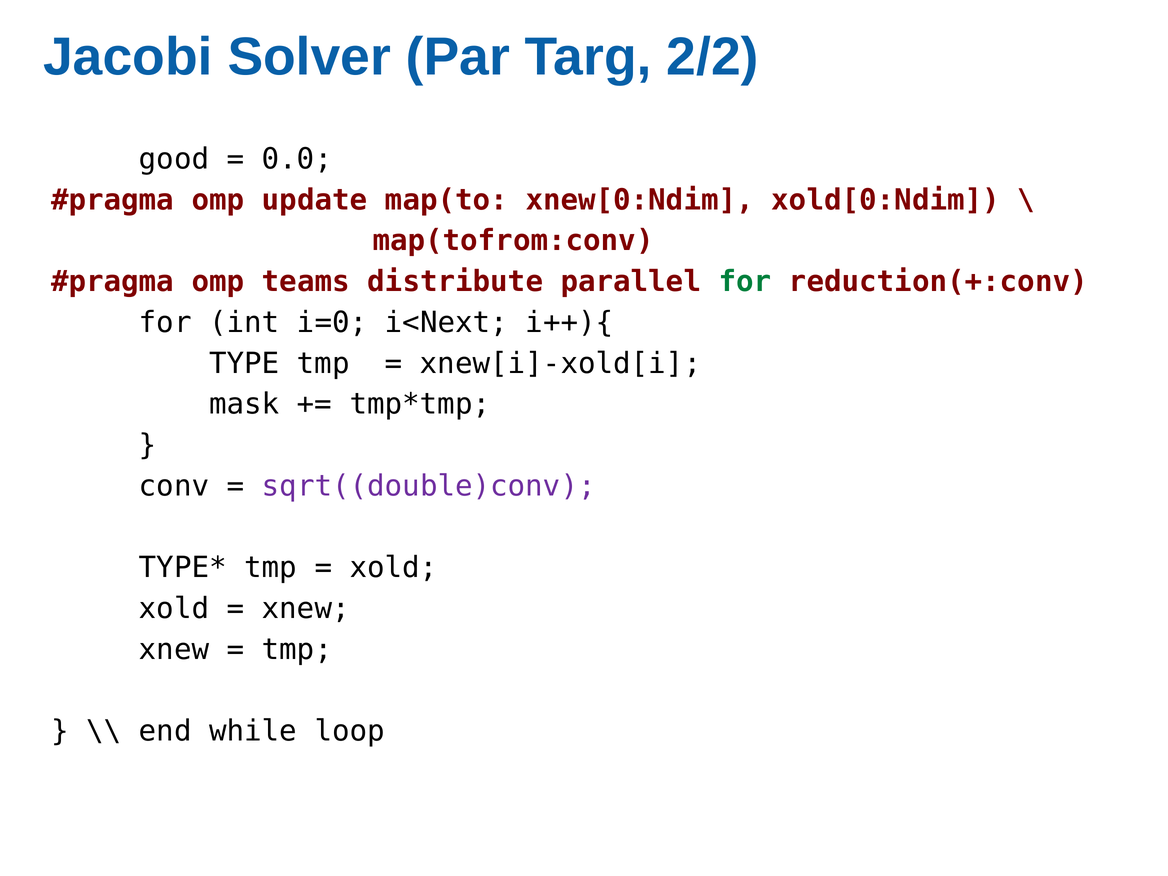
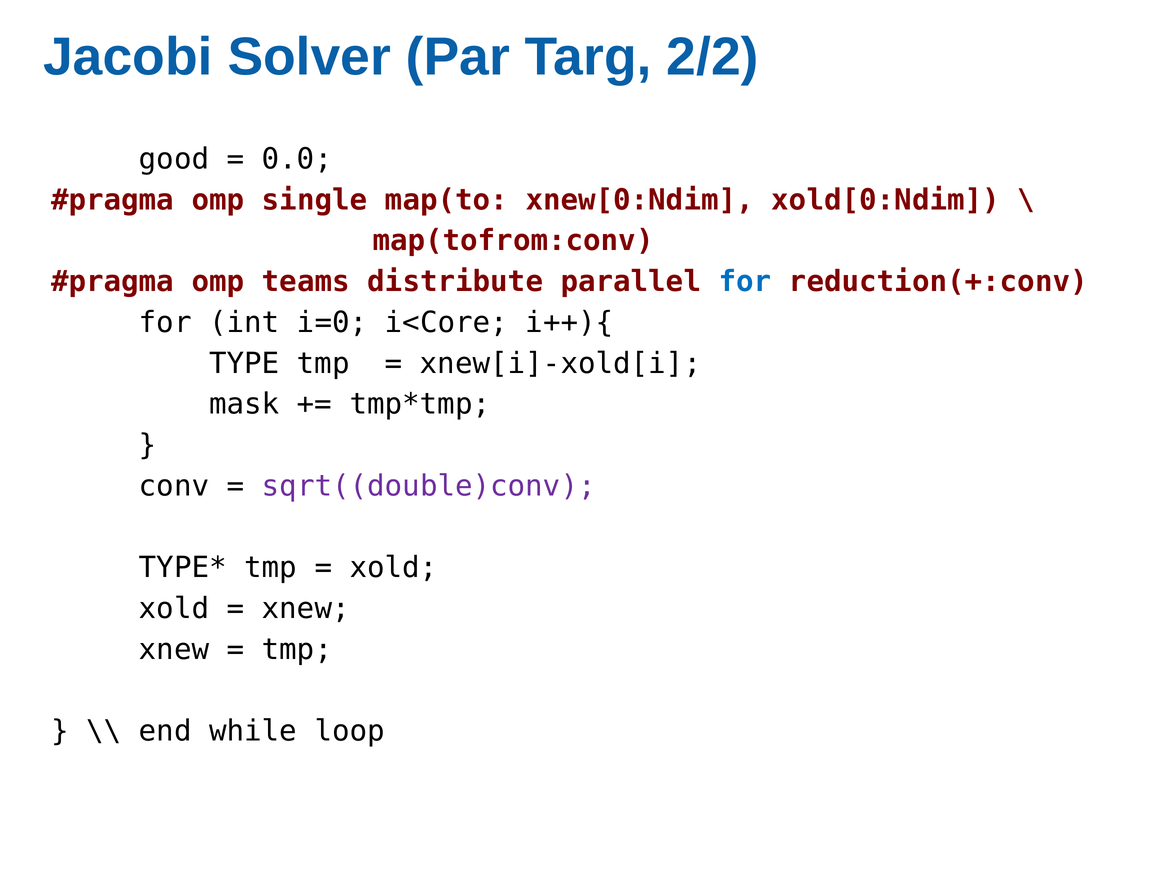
update: update -> single (315, 200)
for colour: green -> blue (745, 282)
i<Next: i<Next -> i<Core (446, 323)
